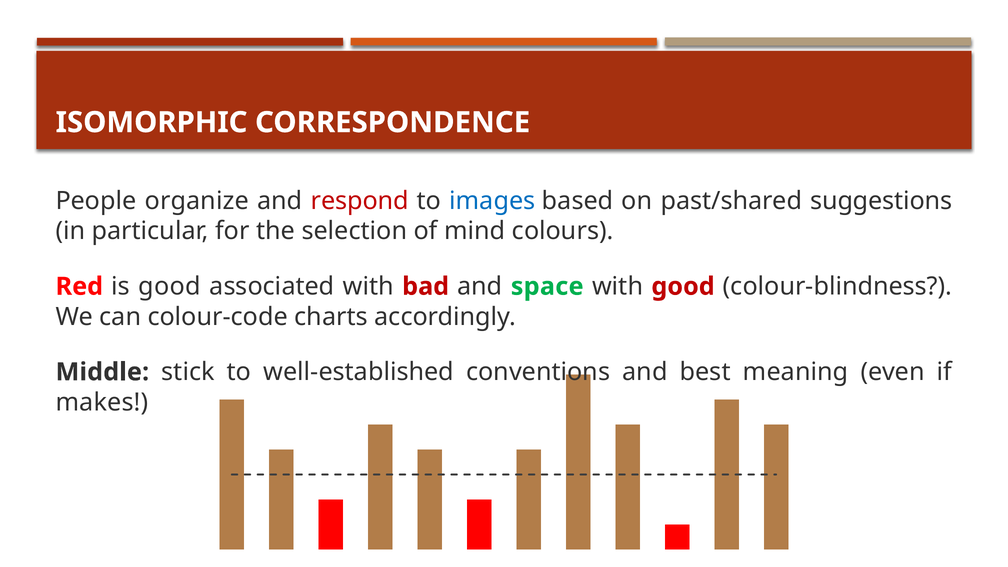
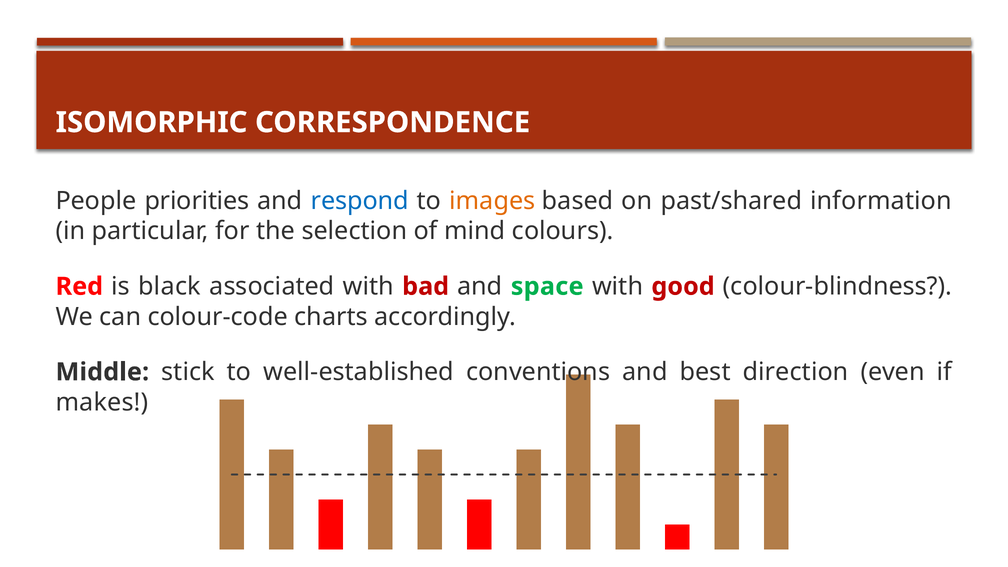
organize: organize -> priorities (197, 201)
respond colour: red -> blue (360, 201)
images colour: blue -> orange (492, 201)
suggestions: suggestions -> information (881, 201)
is good: good -> black (170, 286)
meaning: meaning -> direction (796, 372)
